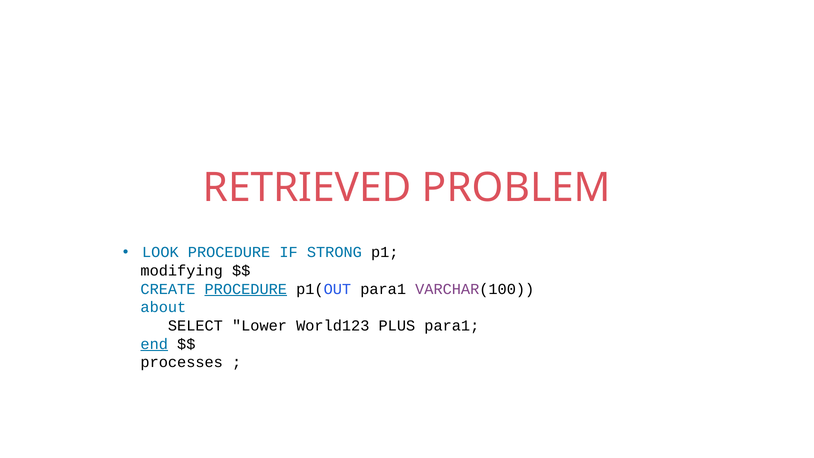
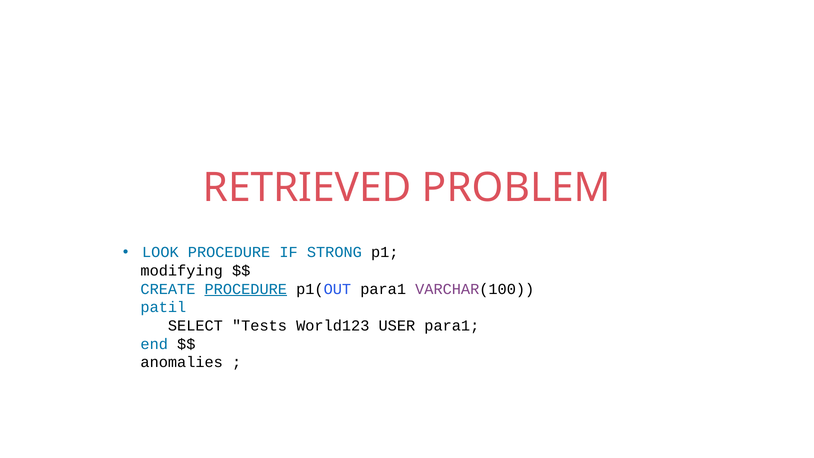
about: about -> patil (163, 307)
Lower: Lower -> Tests (260, 326)
PLUS: PLUS -> USER (397, 326)
end underline: present -> none (154, 344)
processes: processes -> anomalies (182, 362)
